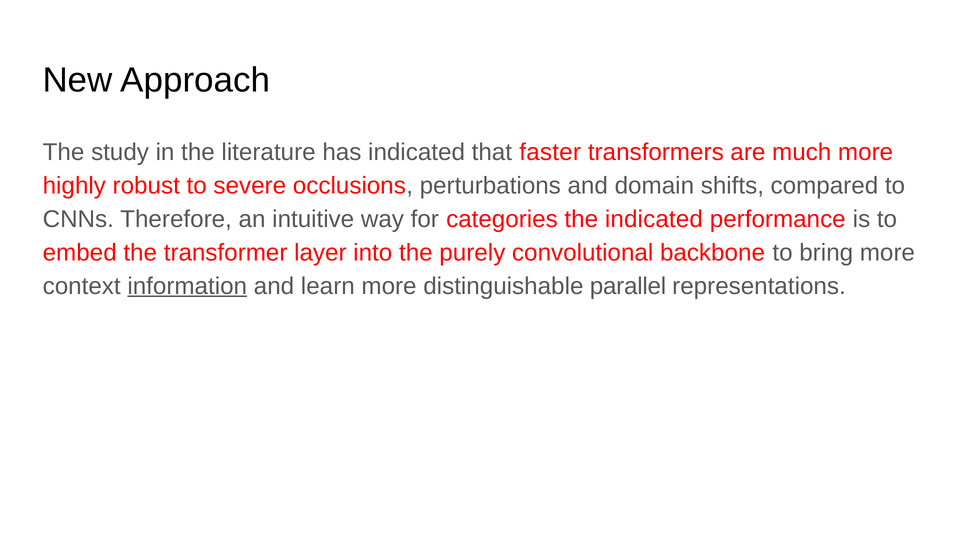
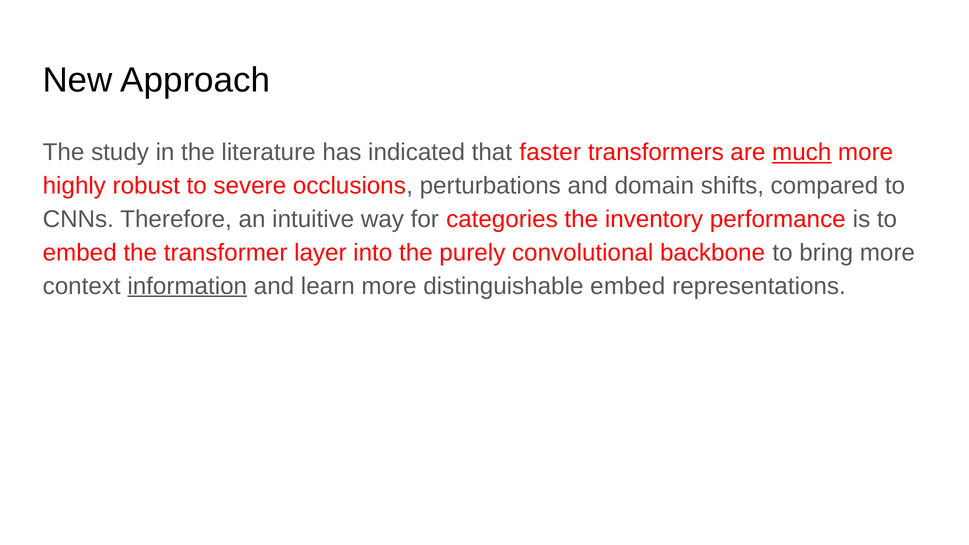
much underline: none -> present (802, 152)
the indicated: indicated -> inventory (654, 219)
distinguishable parallel: parallel -> embed (628, 286)
